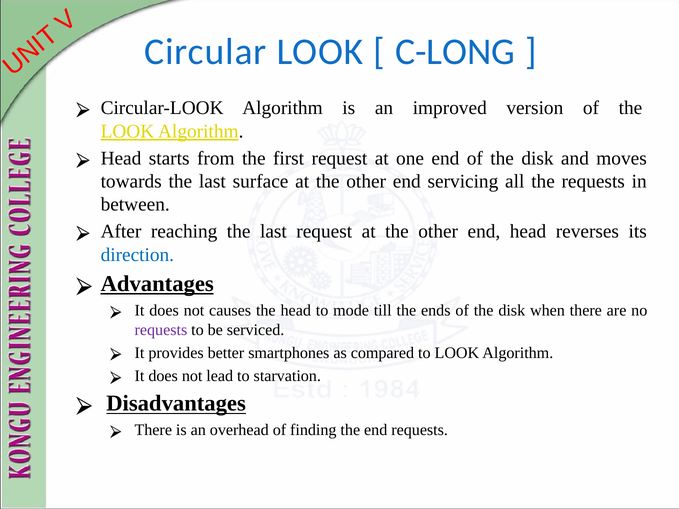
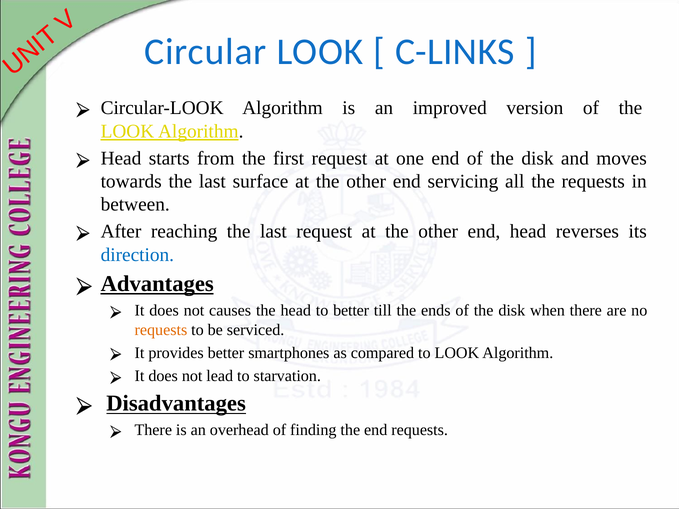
C-LONG: C-LONG -> C-LINKS (455, 52)
to mode: mode -> better (351, 311)
requests colour: purple -> orange (161, 330)
